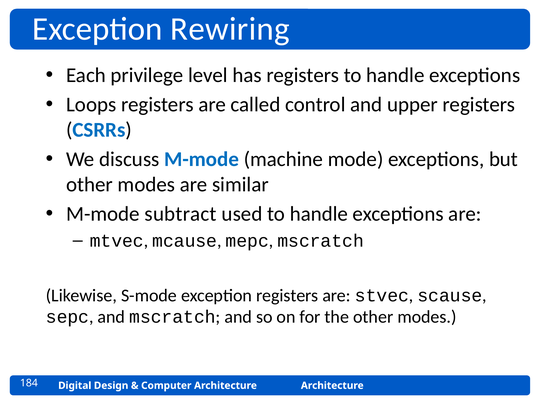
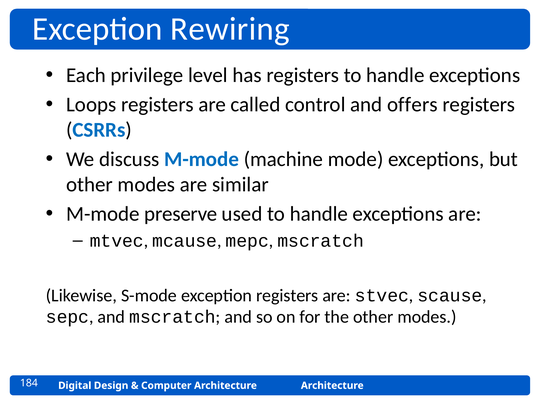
upper: upper -> offers (412, 105)
subtract: subtract -> preserve (181, 214)
